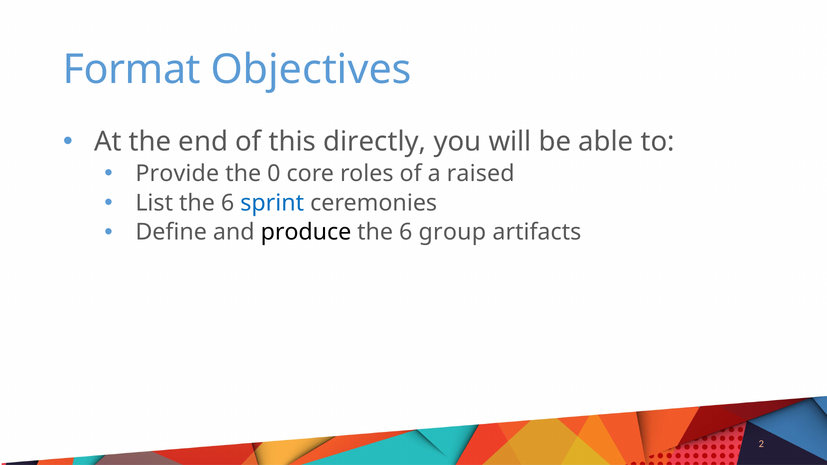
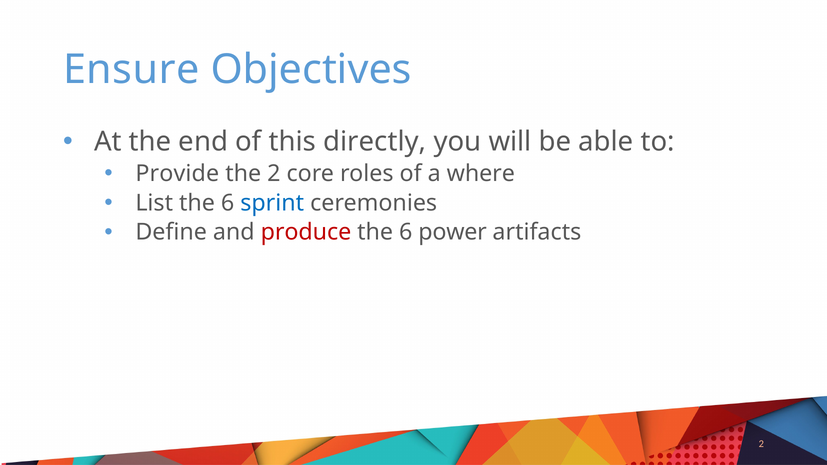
Format: Format -> Ensure (131, 69)
the 0: 0 -> 2 (274, 173)
raised: raised -> where (481, 173)
produce colour: black -> red (306, 232)
group: group -> power (453, 232)
